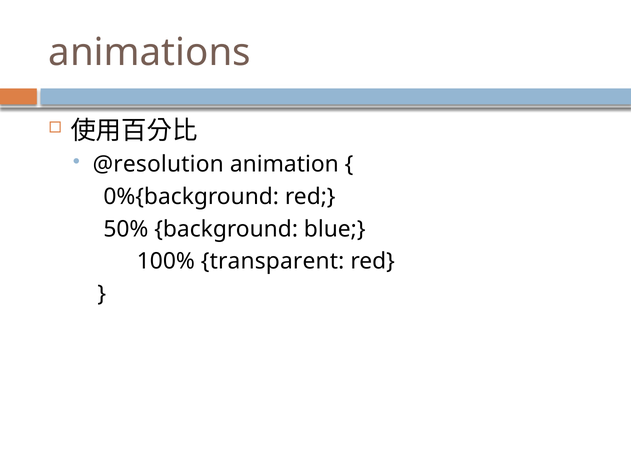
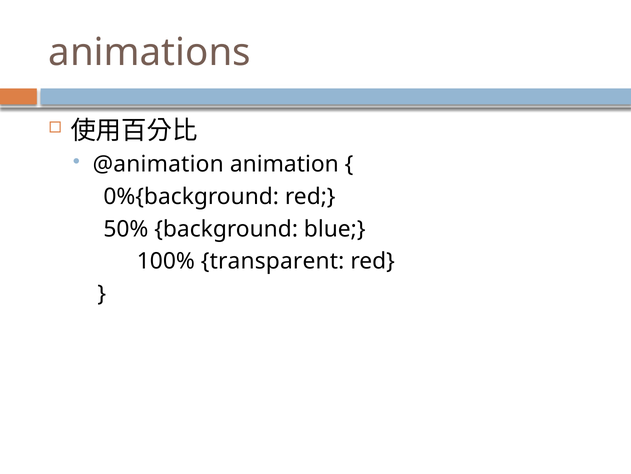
@resolution: @resolution -> @animation (158, 164)
